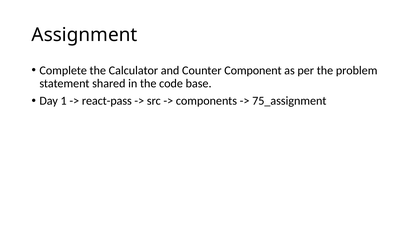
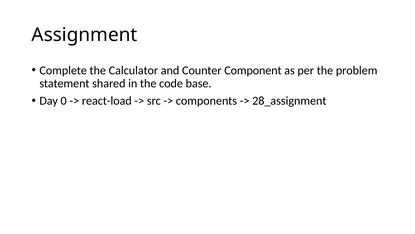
1: 1 -> 0 (64, 101)
react-pass: react-pass -> react-load (107, 101)
75_assignment: 75_assignment -> 28_assignment (289, 101)
